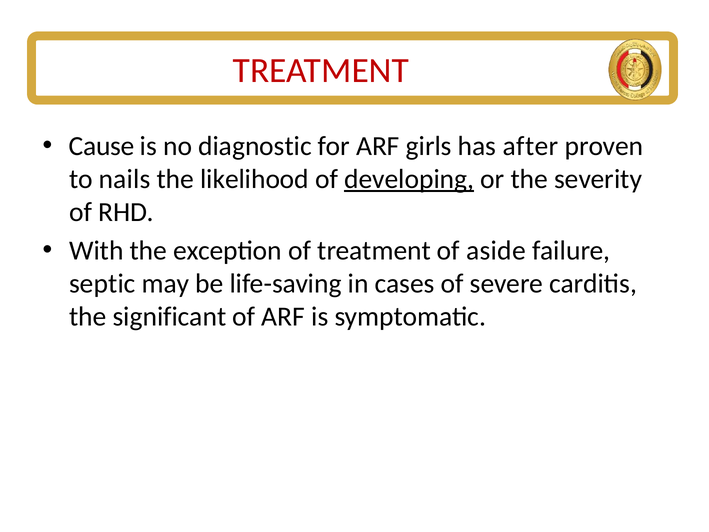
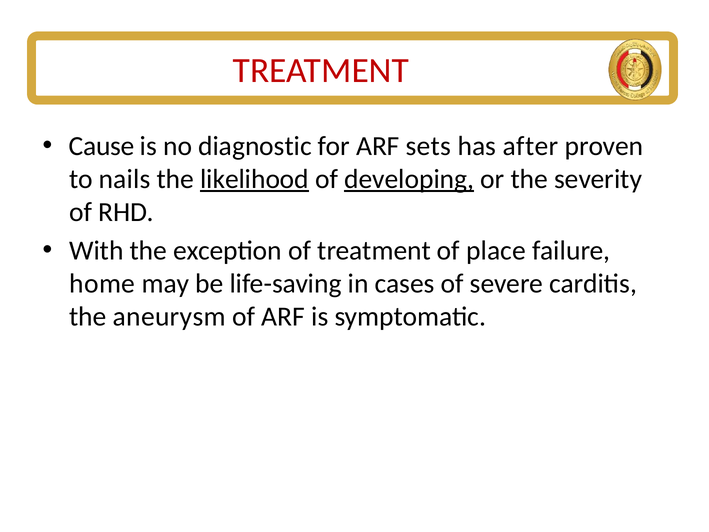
girls: girls -> sets (429, 146)
likelihood underline: none -> present (255, 179)
aside: aside -> place (496, 251)
septic: septic -> home (102, 284)
significant: significant -> aneurysm (169, 317)
